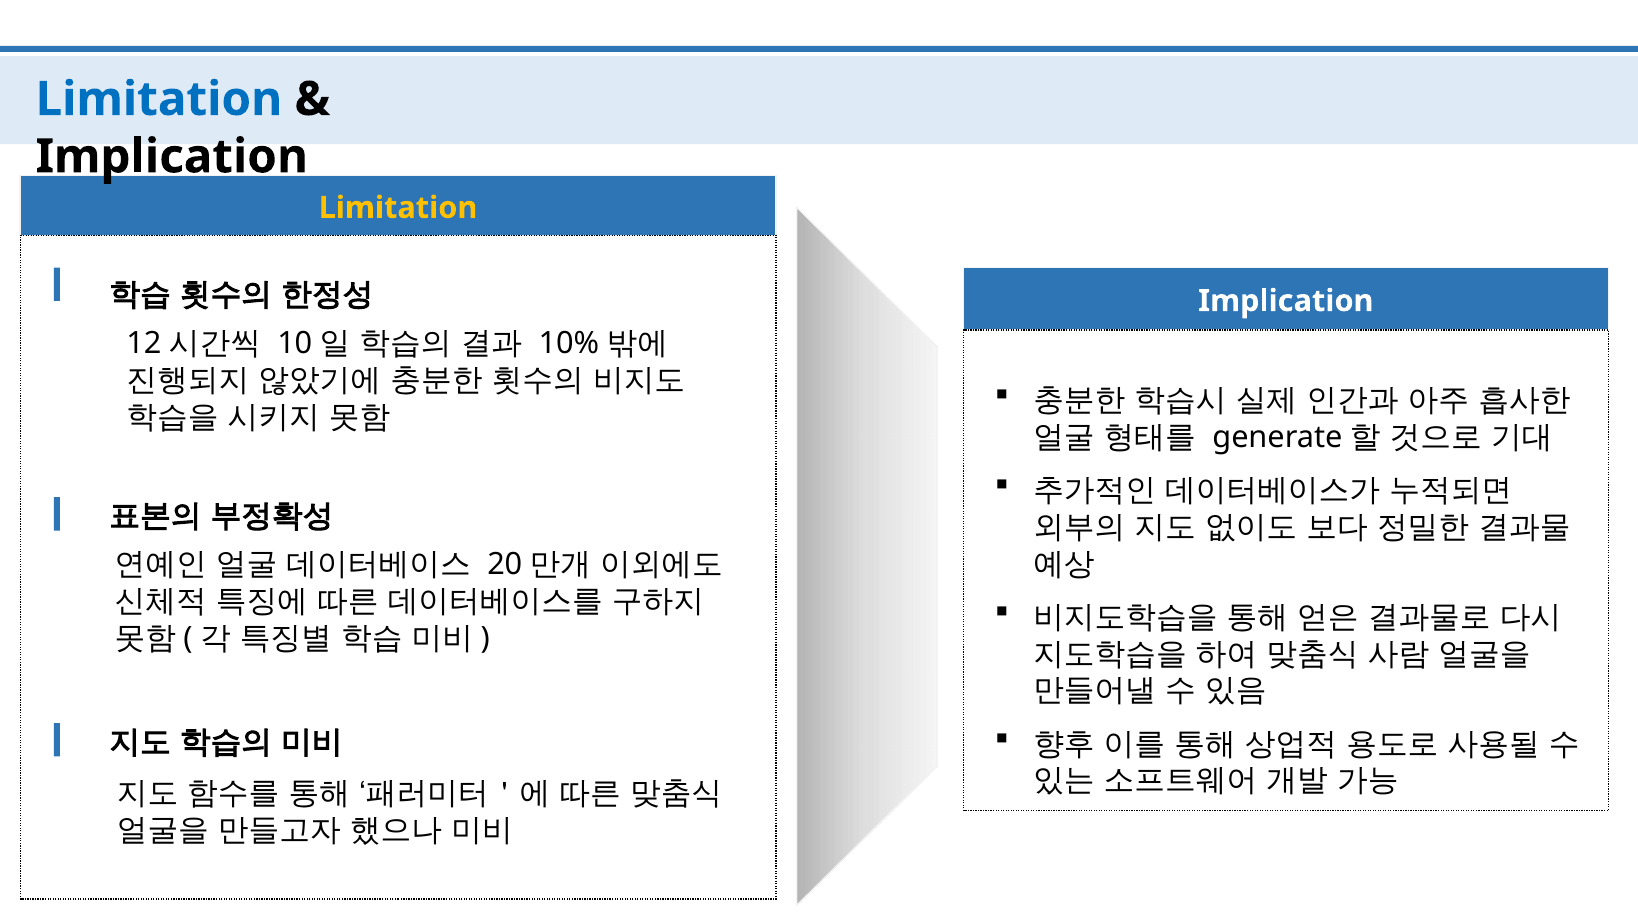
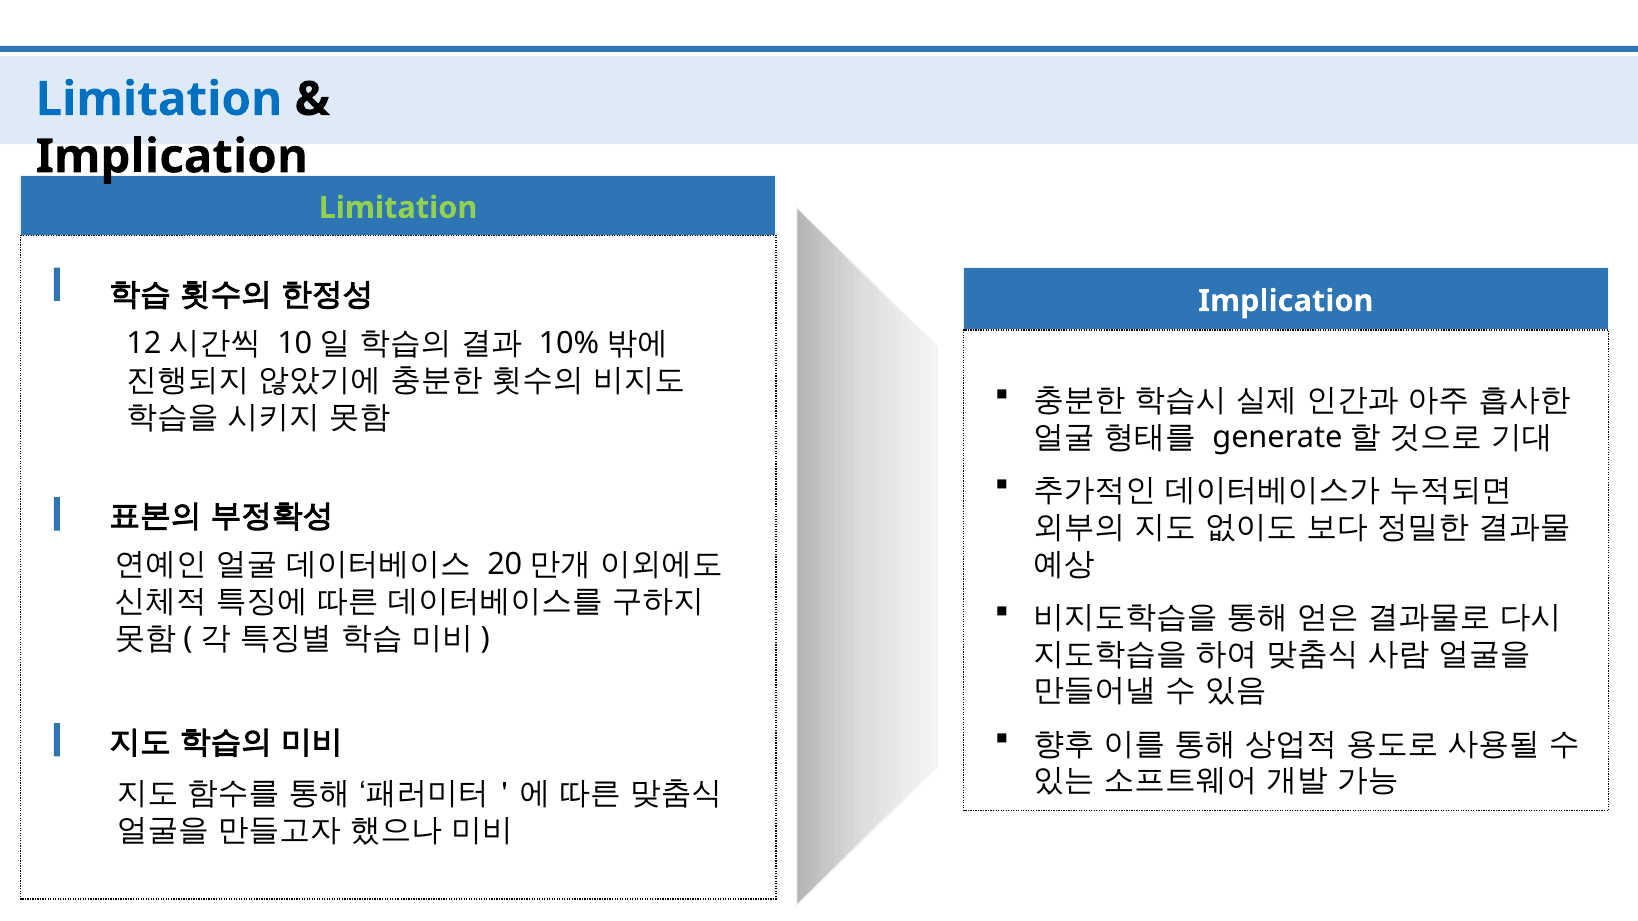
Limitation colour: yellow -> light green (398, 208)
